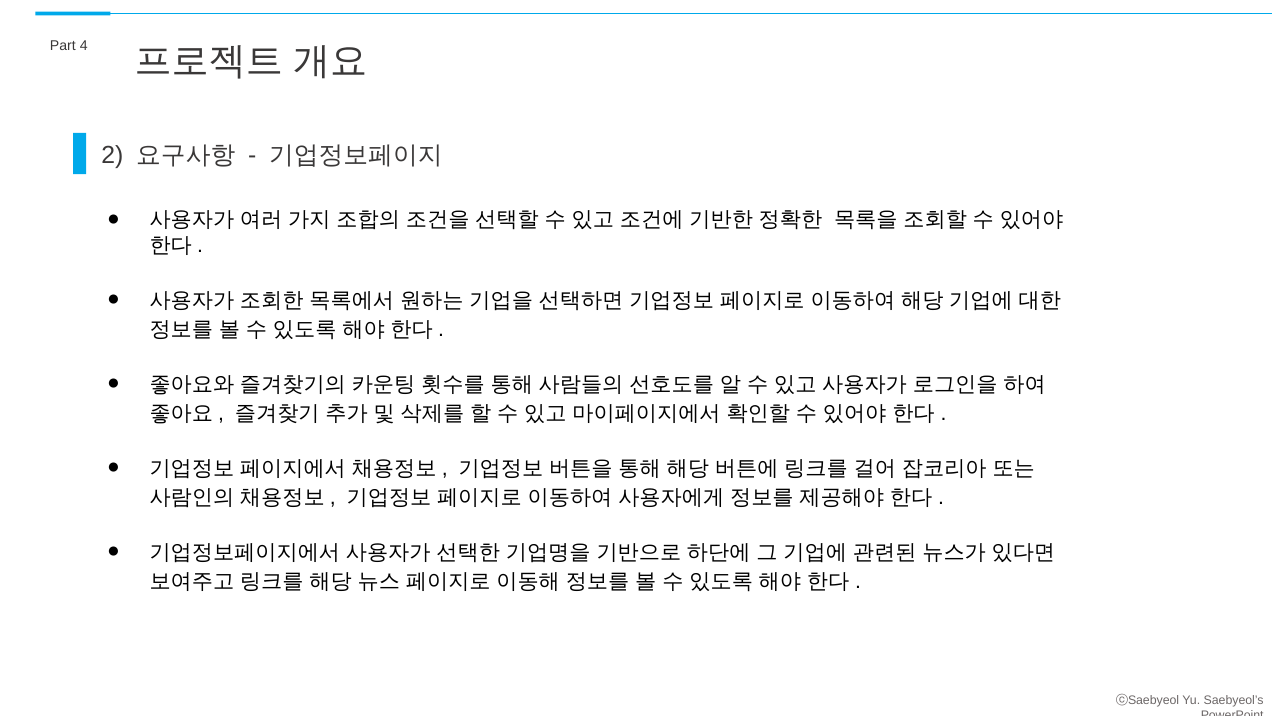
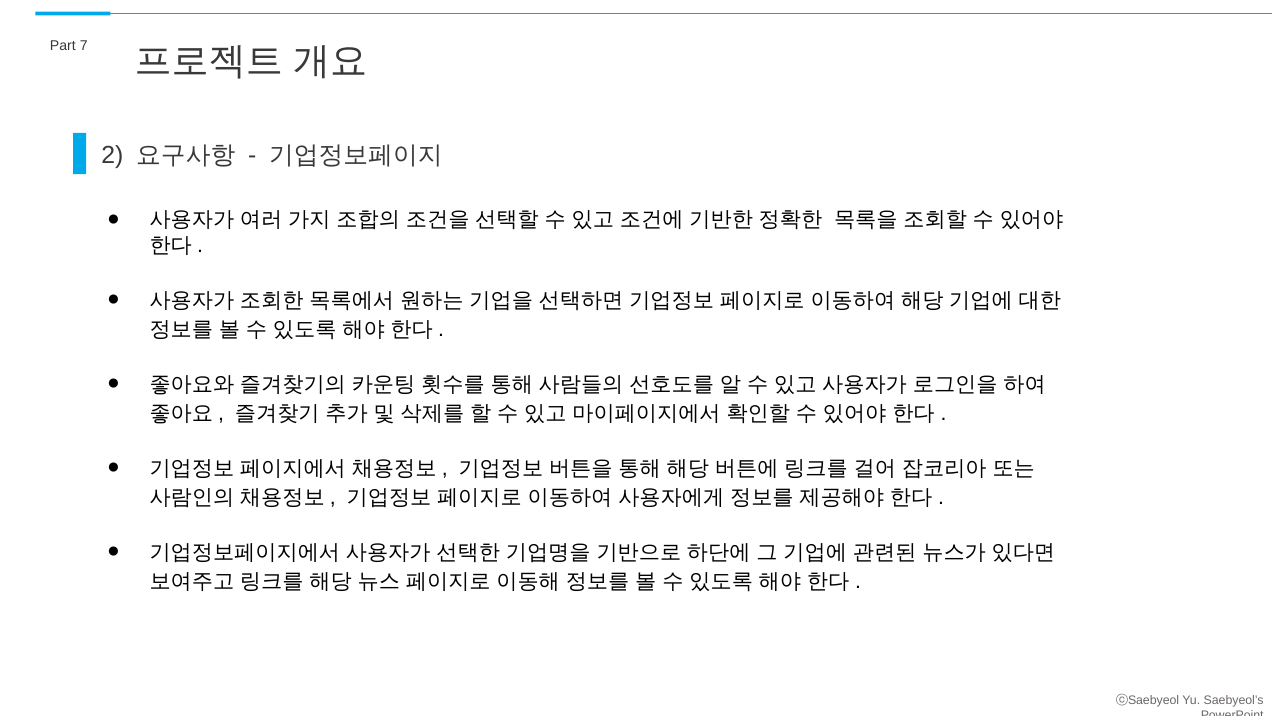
4: 4 -> 7 (84, 46)
